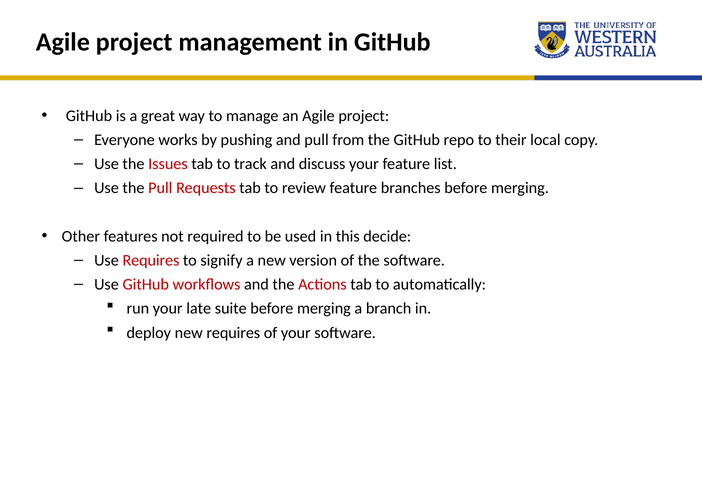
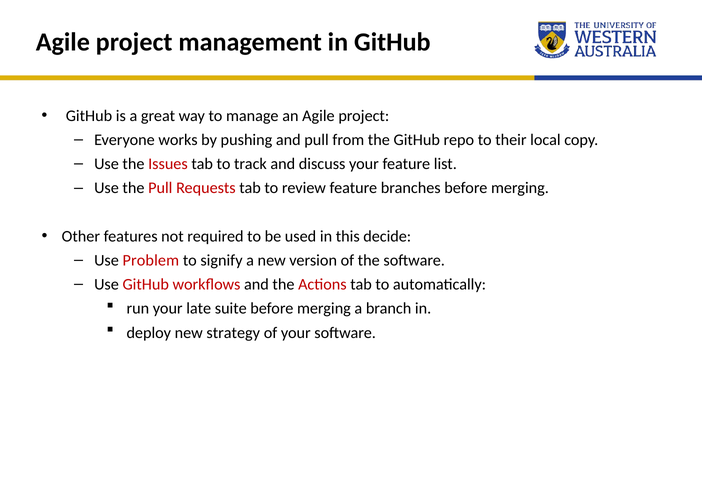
Use Requires: Requires -> Problem (151, 260)
new requires: requires -> strategy (233, 333)
